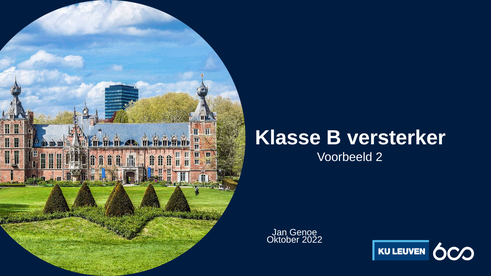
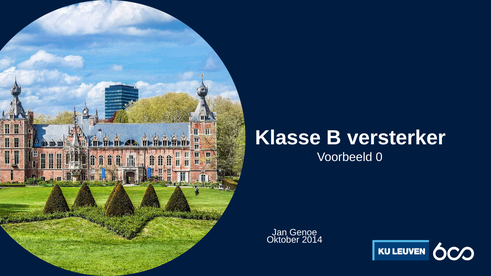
2: 2 -> 0 (379, 157)
2022: 2022 -> 2014 (312, 240)
